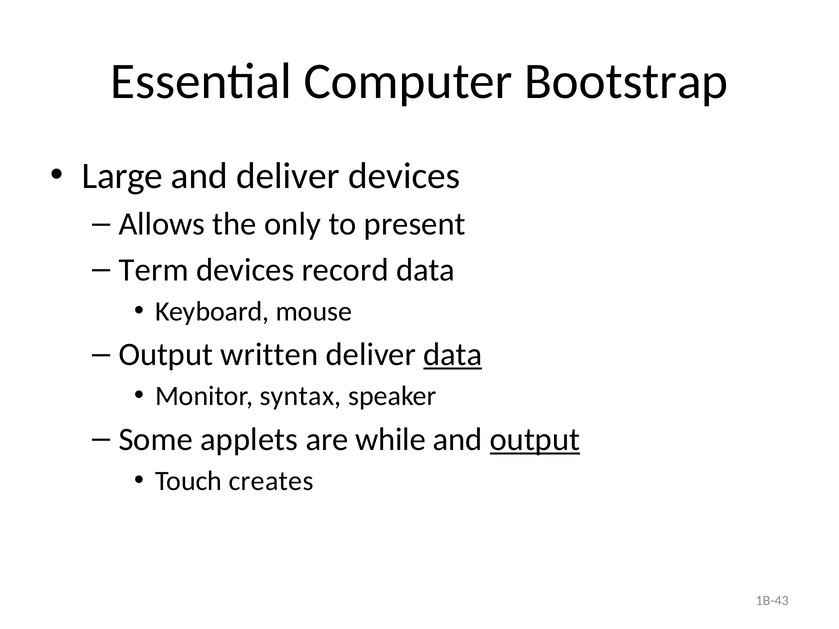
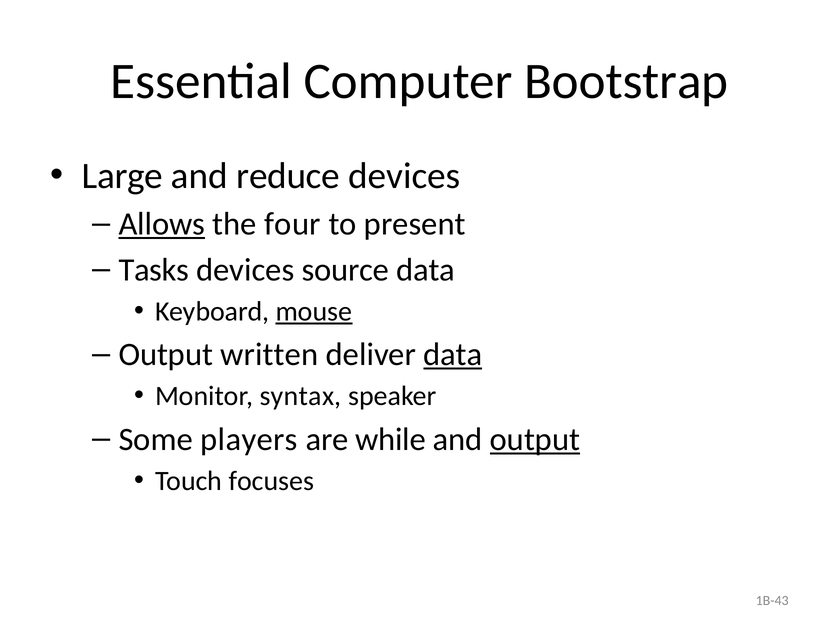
and deliver: deliver -> reduce (288, 176)
Allows underline: none -> present (162, 224)
only: only -> four (293, 224)
Term: Term -> Tasks (154, 270)
record: record -> source (345, 270)
mouse underline: none -> present (314, 312)
applets: applets -> players (249, 440)
creates: creates -> focuses (271, 481)
